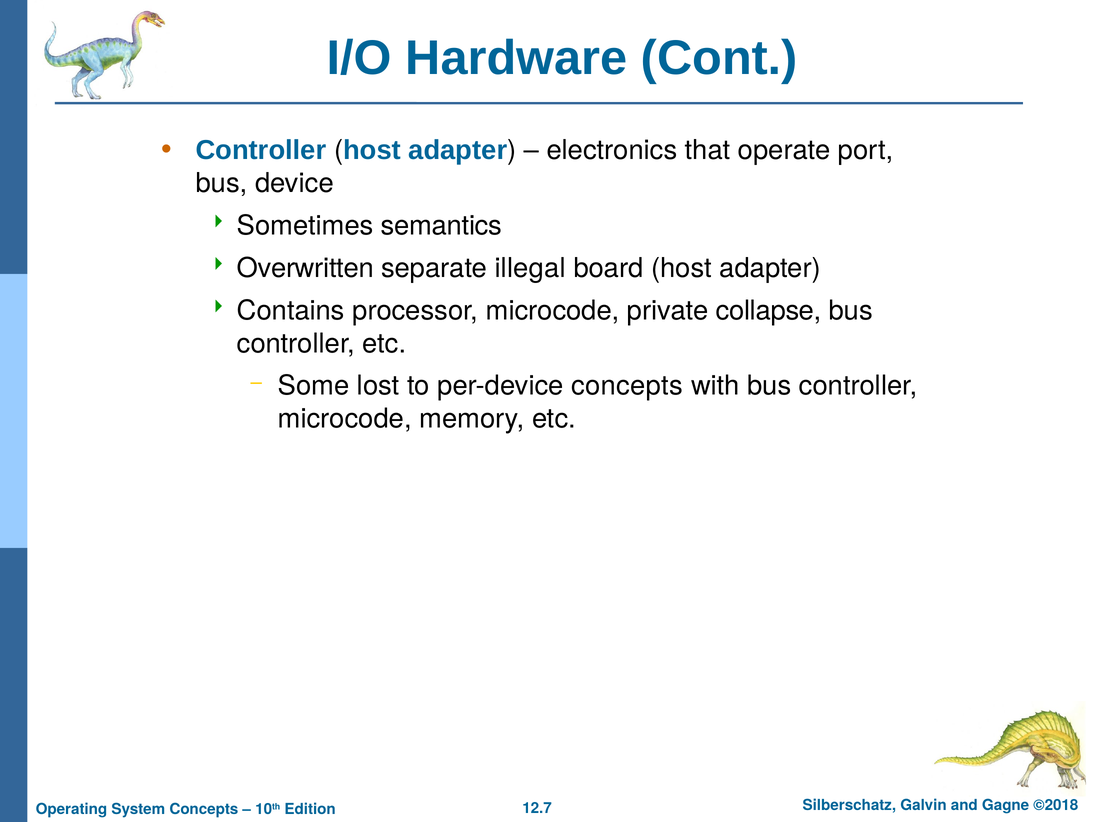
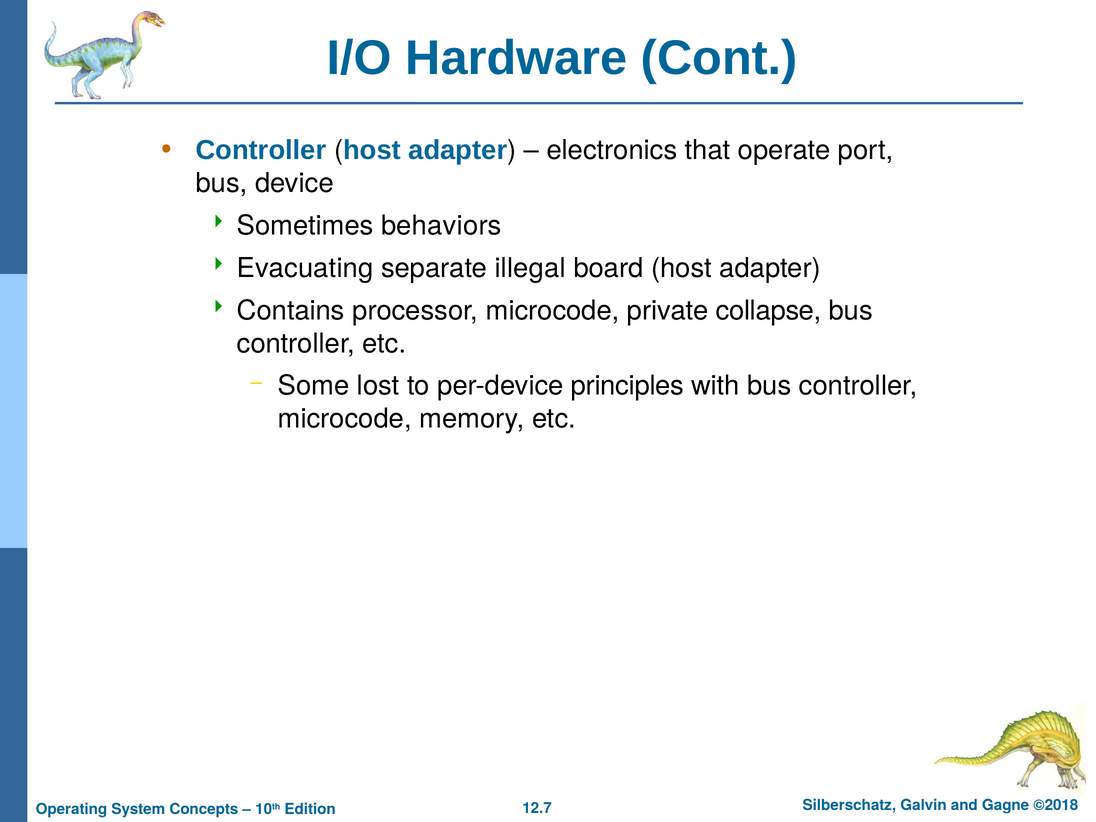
semantics: semantics -> behaviors (441, 226)
Overwritten: Overwritten -> Evacuating (305, 268)
per-device concepts: concepts -> principles (627, 386)
